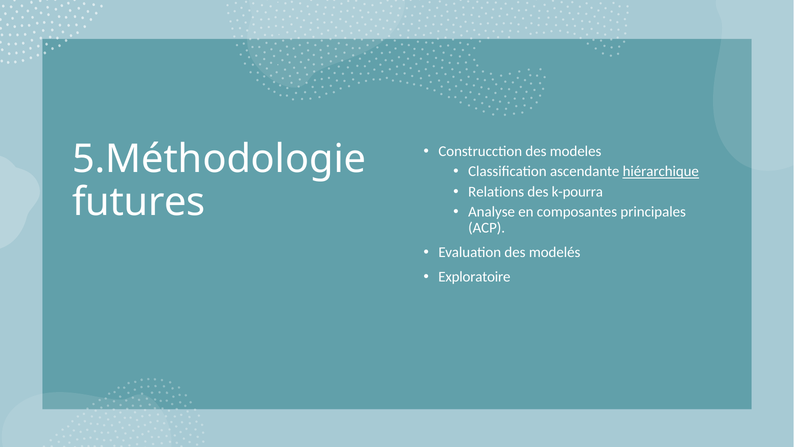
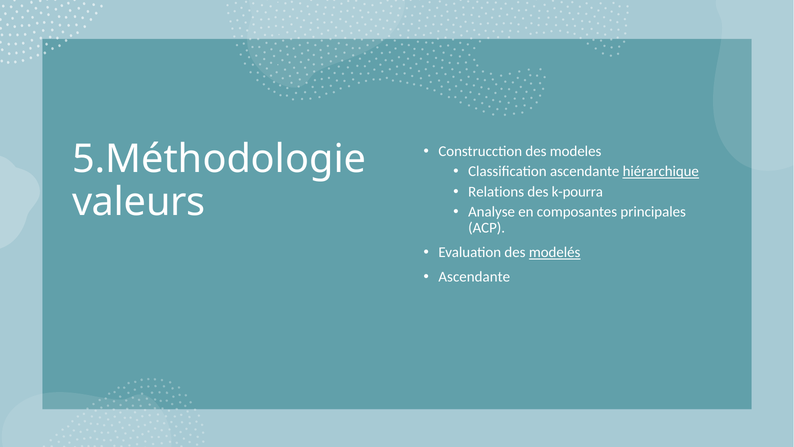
futures: futures -> valeurs (139, 202)
modelés underline: none -> present (555, 252)
Exploratoire: Exploratoire -> Ascendante (474, 277)
